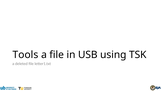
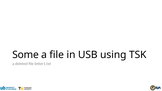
Tools: Tools -> Some (26, 55)
